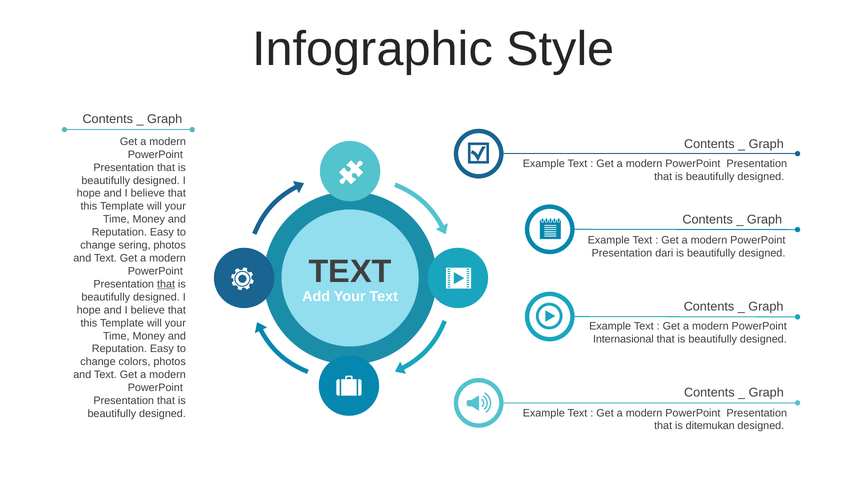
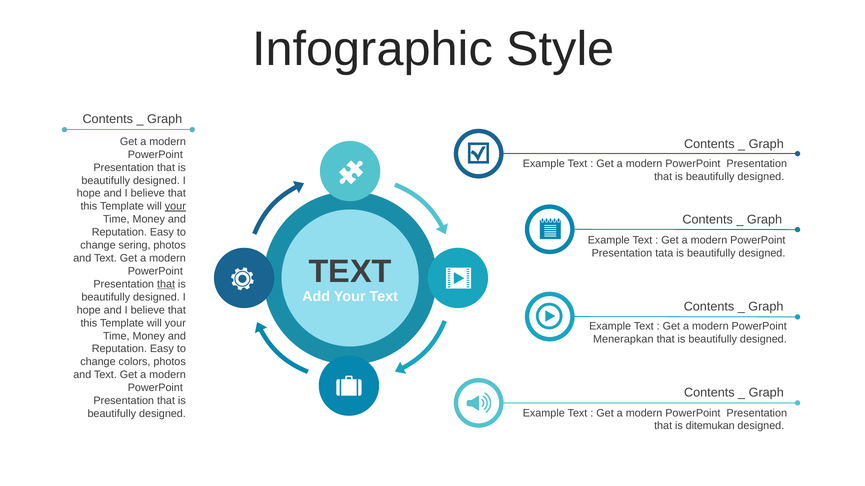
your underline: none -> present (175, 207)
dari: dari -> tata (664, 253)
Internasional: Internasional -> Menerapkan (623, 340)
